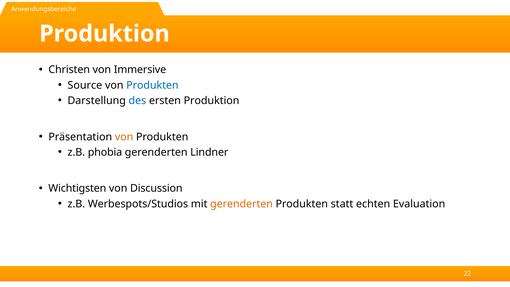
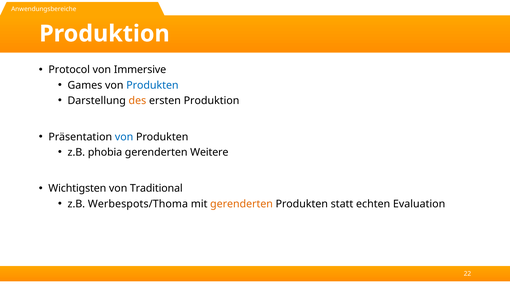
Christen: Christen -> Protocol (69, 70)
Source: Source -> Games (85, 85)
des colour: blue -> orange (137, 101)
von colour: orange -> blue (124, 137)
Lindner: Lindner -> Weitere (209, 152)
Discussion: Discussion -> Traditional (156, 188)
Werbespots/Studios: Werbespots/Studios -> Werbespots/Thoma (138, 204)
